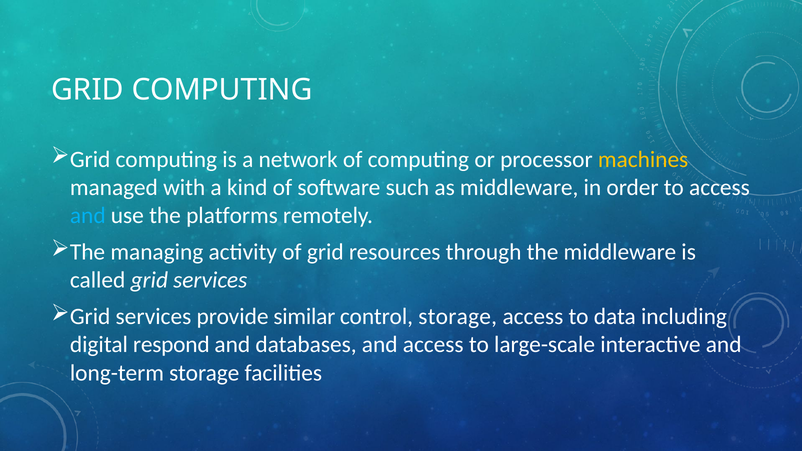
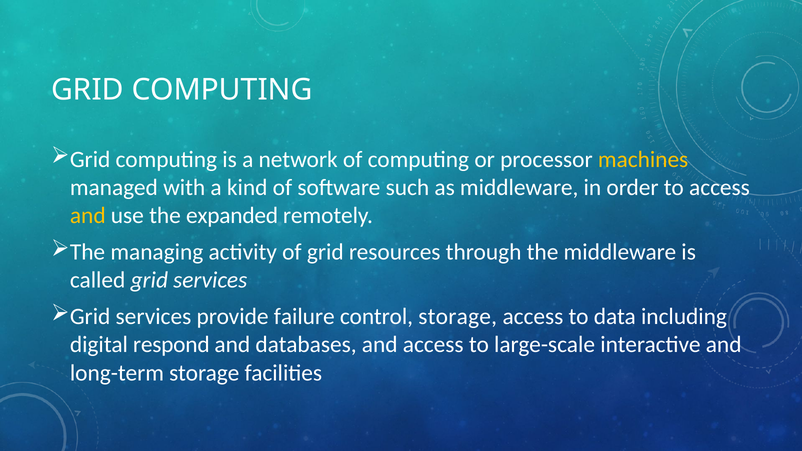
and colour: light blue -> yellow (88, 216)
platforms: platforms -> expanded (232, 216)
similar: similar -> failure (304, 317)
